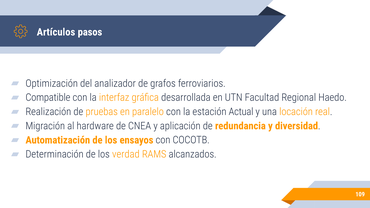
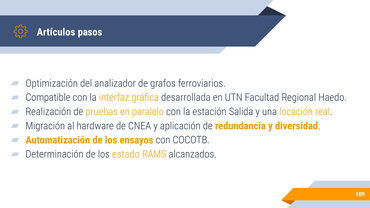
Actual: Actual -> Salida (241, 112)
verdad: verdad -> estado (126, 154)
